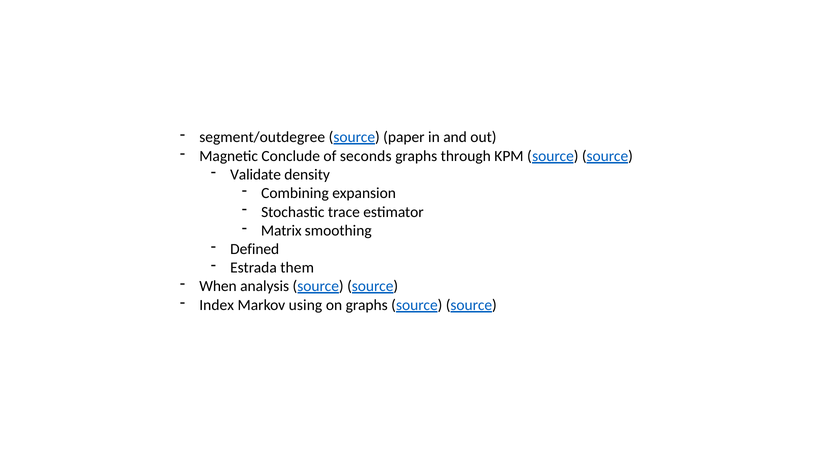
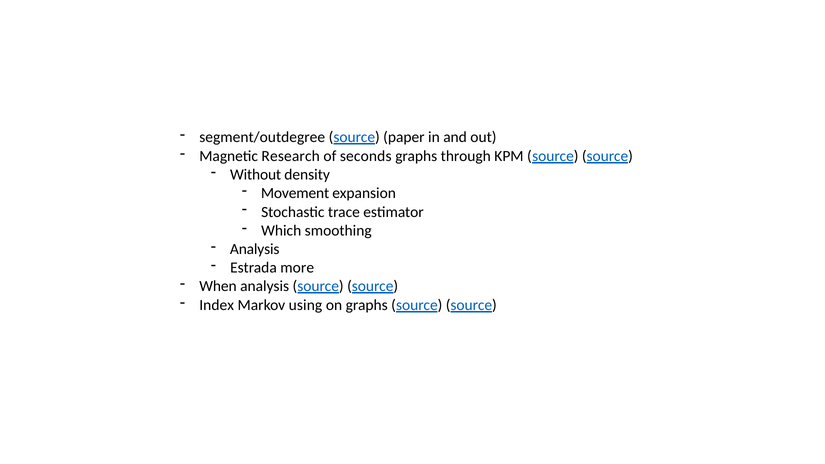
Conclude: Conclude -> Research (291, 156)
Validate: Validate -> Without (256, 175)
Combining: Combining -> Movement (295, 193)
Matrix: Matrix -> Which (281, 231)
Defined: Defined -> Analysis (255, 249)
them: them -> more (297, 268)
